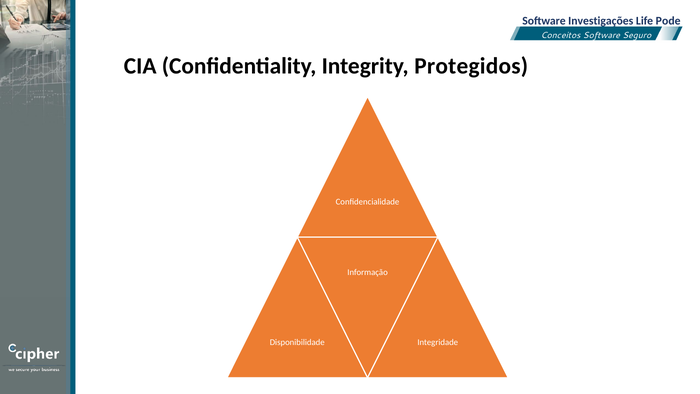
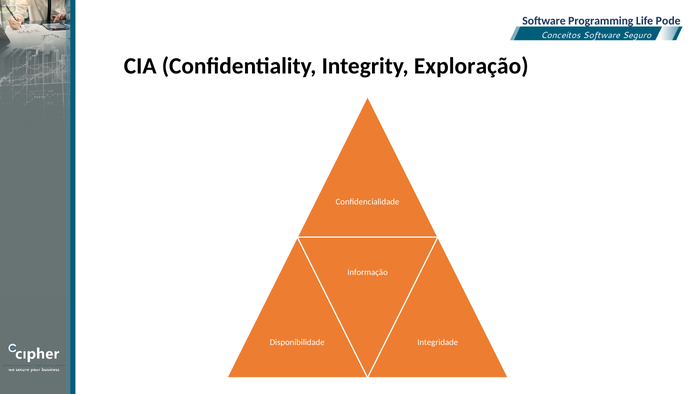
Investigações: Investigações -> Programming (601, 21)
Protegidos: Protegidos -> Exploração (471, 66)
